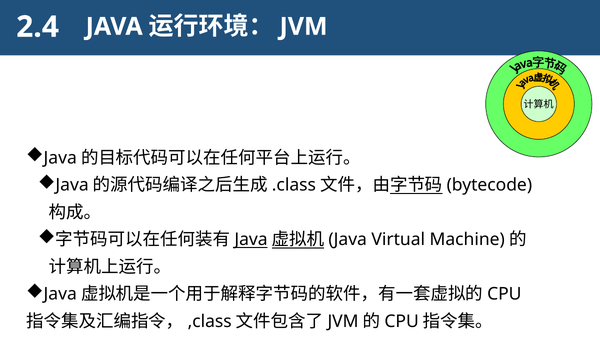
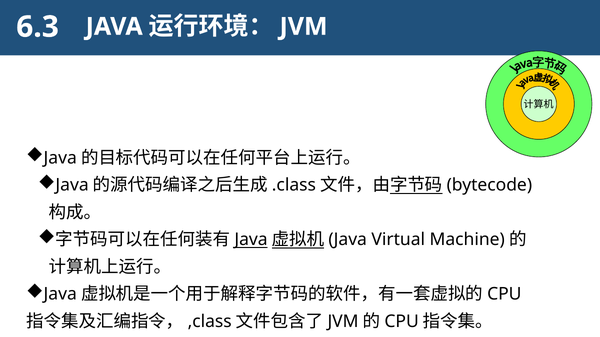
2.4: 2.4 -> 6.3 (38, 27)
